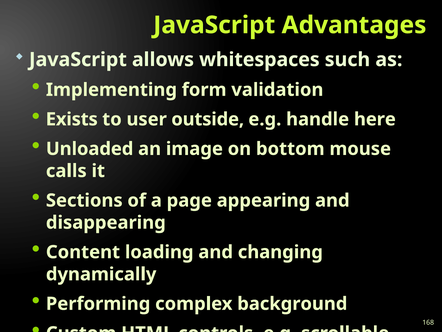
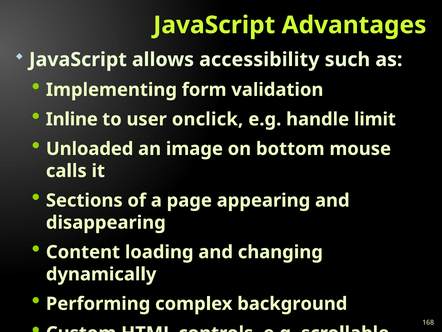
whitespaces: whitespaces -> accessibility (259, 60)
Exists: Exists -> Inline (72, 119)
outside: outside -> onclick (208, 119)
here: here -> limit (375, 119)
